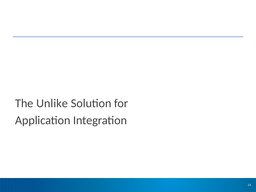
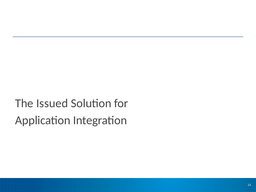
Unlike: Unlike -> Issued (52, 103)
